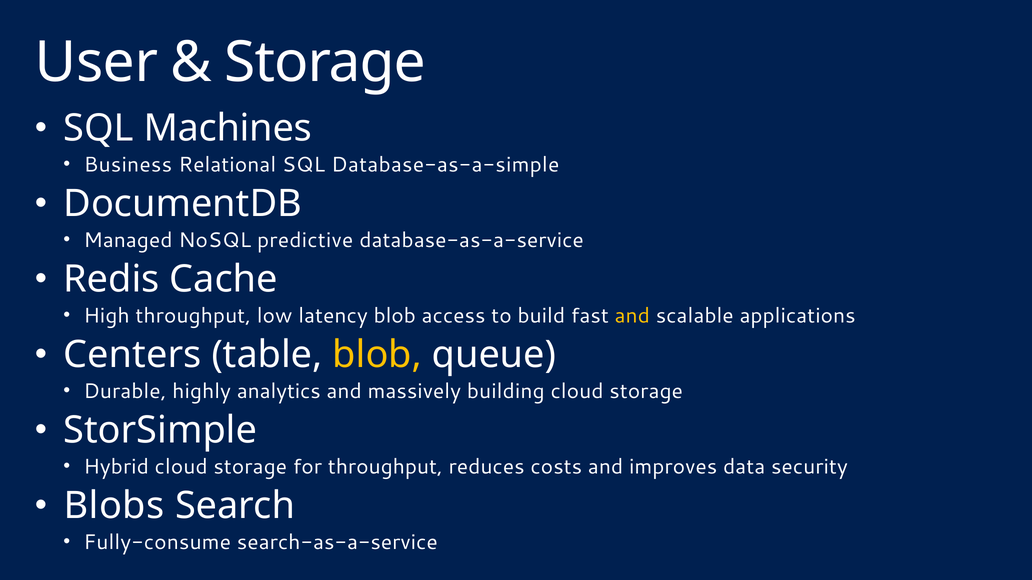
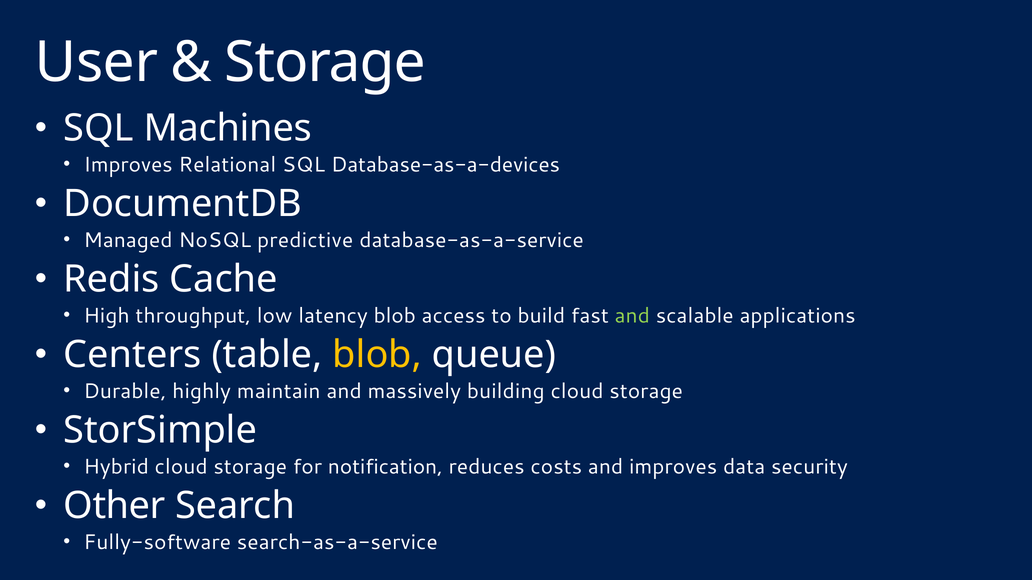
Business: Business -> Improves (128, 165)
Database-as-a-simple: Database-as-a-simple -> Database-as-a-devices (445, 165)
and colour: yellow -> light green (632, 316)
analytics: analytics -> maintain (279, 391)
for throughput: throughput -> notification (385, 467)
Blobs: Blobs -> Other (114, 506)
Fully-consume: Fully-consume -> Fully-software (157, 542)
